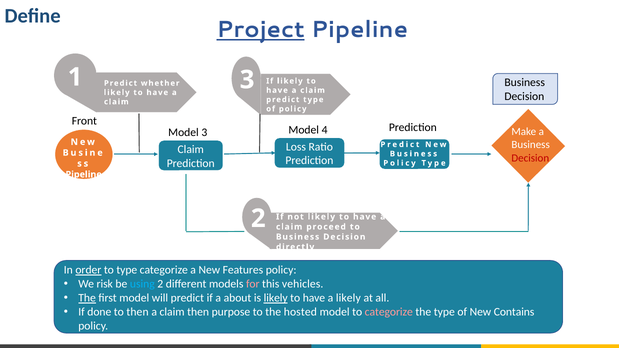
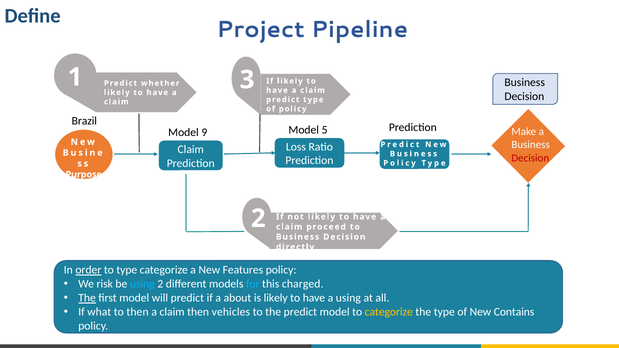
Project underline: present -> none (261, 30)
Front: Front -> Brazil (84, 121)
Model 3: 3 -> 9 (204, 132)
4: 4 -> 5 (325, 130)
Pipeline: Pipeline -> Purpose (84, 174)
for colour: pink -> light blue (253, 284)
vehicles: vehicles -> charged (303, 284)
likely underline: present -> none (276, 298)
a likely: likely -> using (348, 298)
done: done -> what (99, 312)
purpose: purpose -> vehicles (231, 312)
the hosted: hosted -> predict (300, 312)
categorize colour: pink -> yellow (389, 312)
